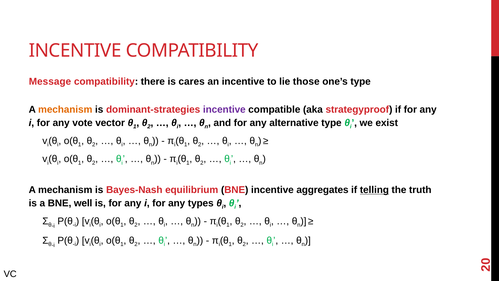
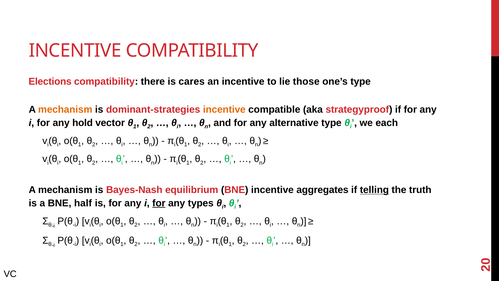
Message: Message -> Elections (50, 81)
incentive colour: purple -> orange (224, 110)
vote: vote -> hold (83, 123)
exist: exist -> each (387, 123)
well: well -> half (83, 203)
for underline: none -> present (159, 203)
